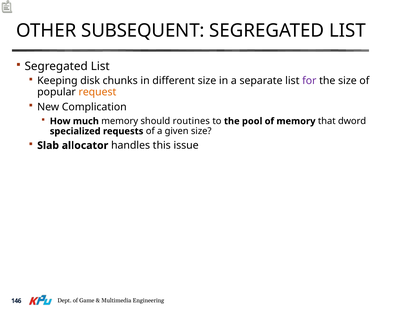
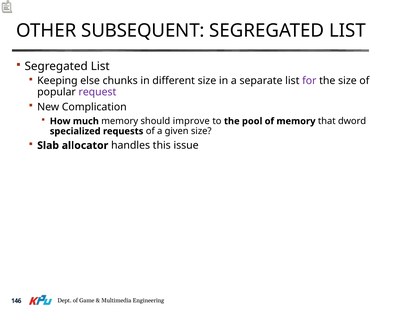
disk: disk -> else (90, 81)
request colour: orange -> purple (97, 92)
routines: routines -> improve (191, 121)
